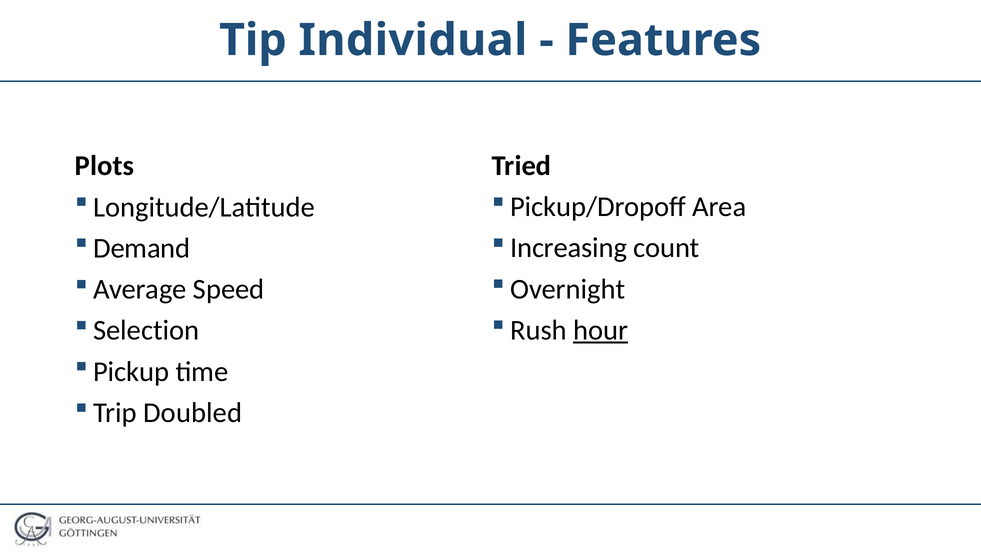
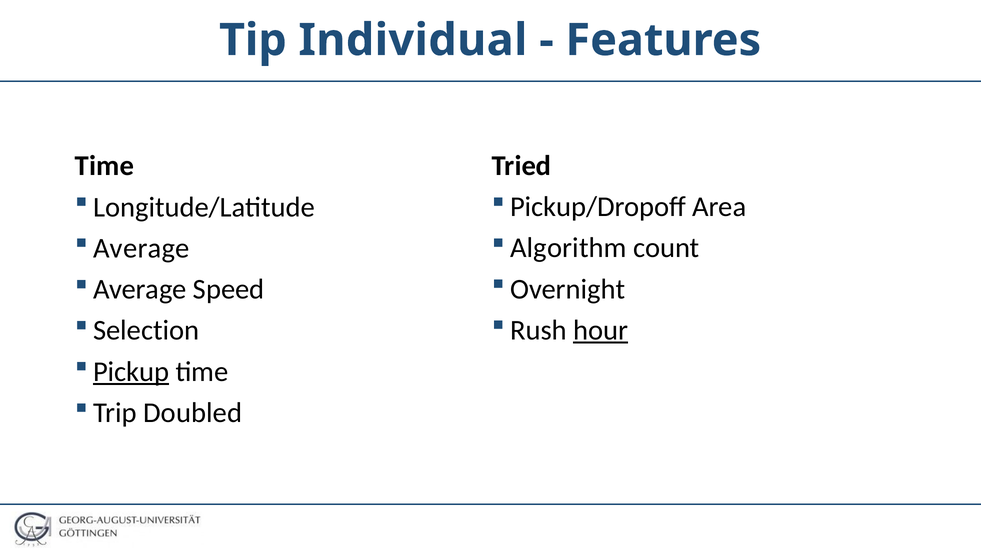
Plots: Plots -> Time (105, 166)
Increasing: Increasing -> Algorithm (568, 248)
Demand: Demand -> Average (141, 248)
Pickup underline: none -> present (131, 372)
